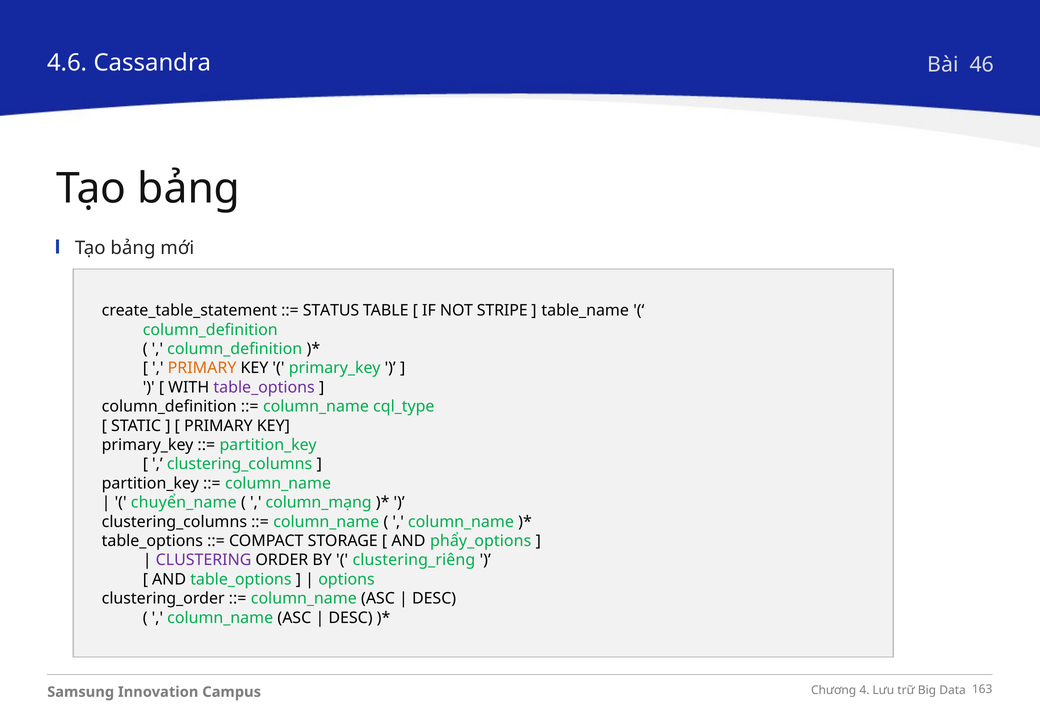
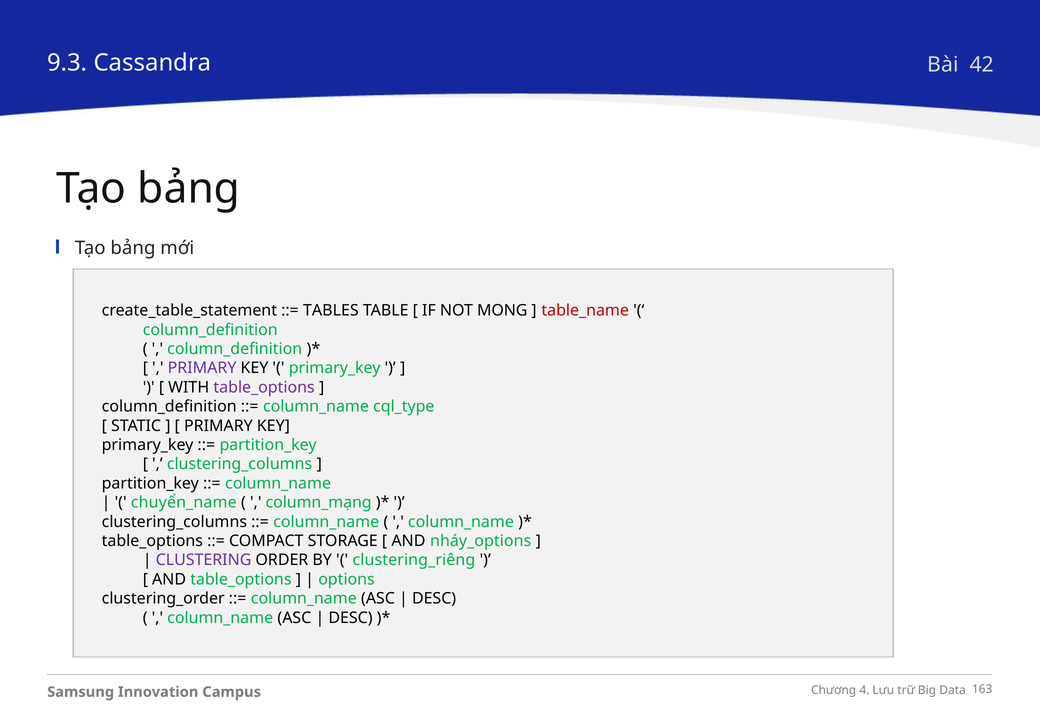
4.6: 4.6 -> 9.3 (67, 63)
46: 46 -> 42 (982, 65)
STATUS: STATUS -> TABLES (331, 311)
STRIPE: STRIPE -> MONG (502, 311)
table_name colour: black -> red (585, 311)
PRIMARY colour: orange -> purple (202, 368)
phẩy_options: phẩy_options -> nháy_options (481, 541)
